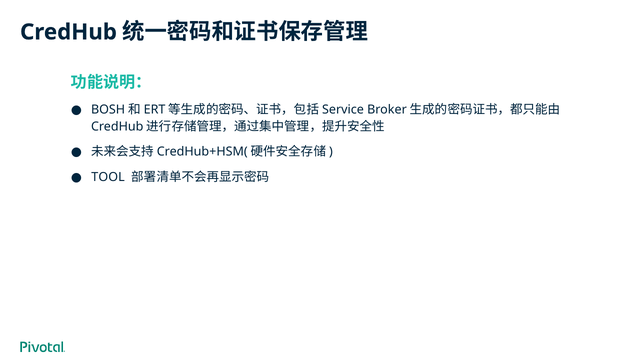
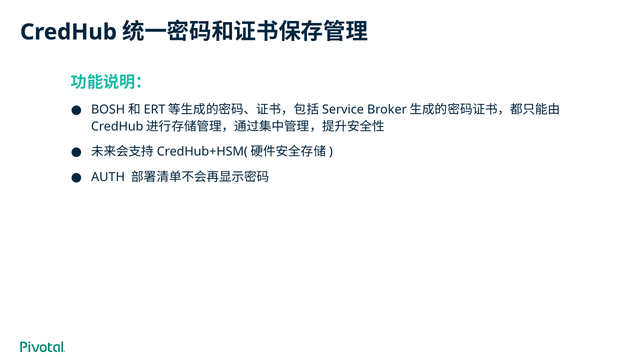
TOOL: TOOL -> AUTH (108, 177)
